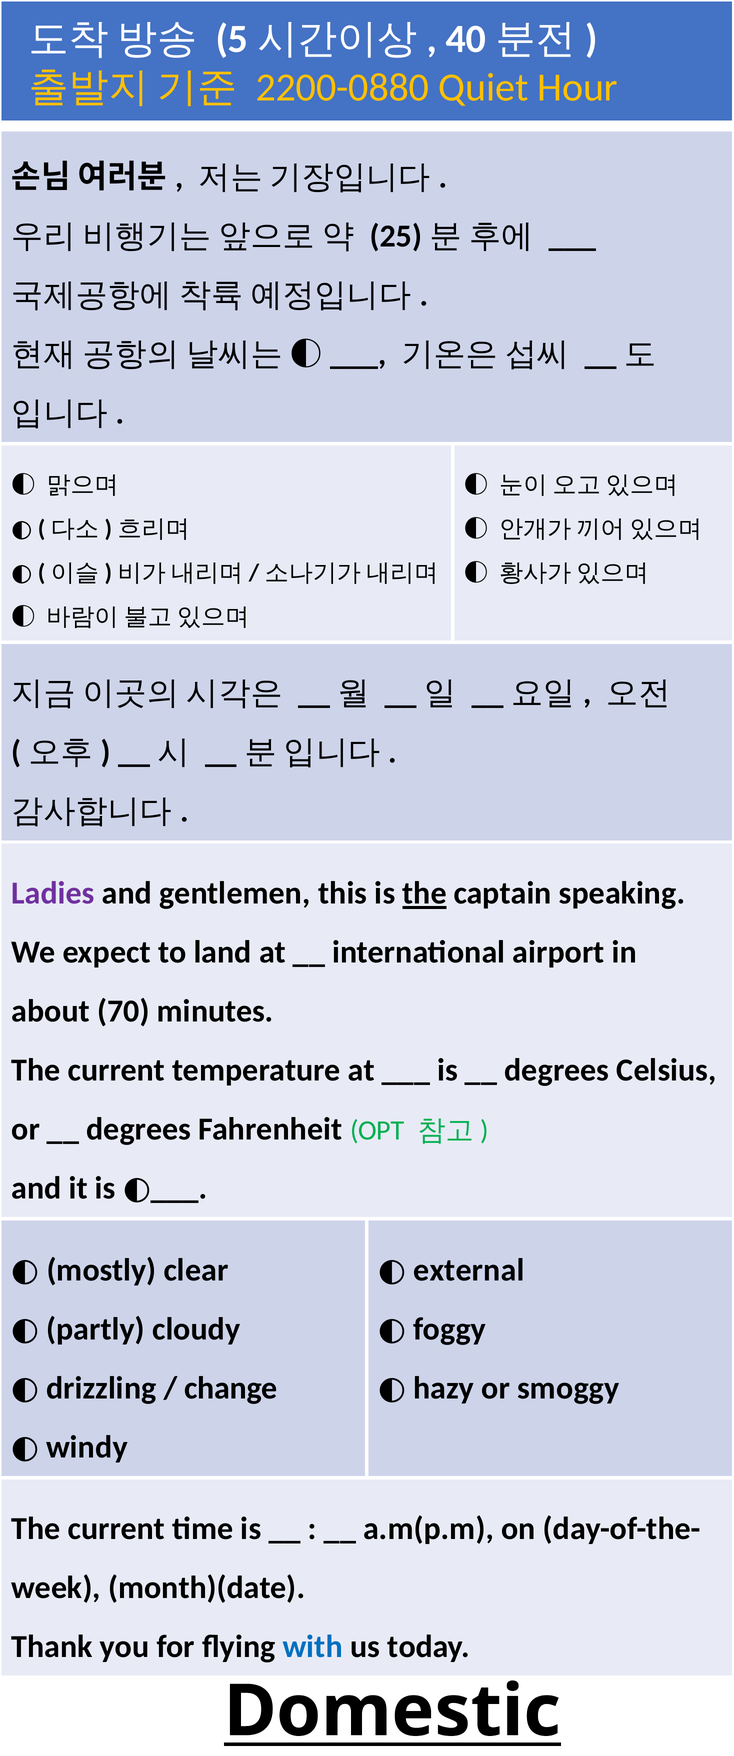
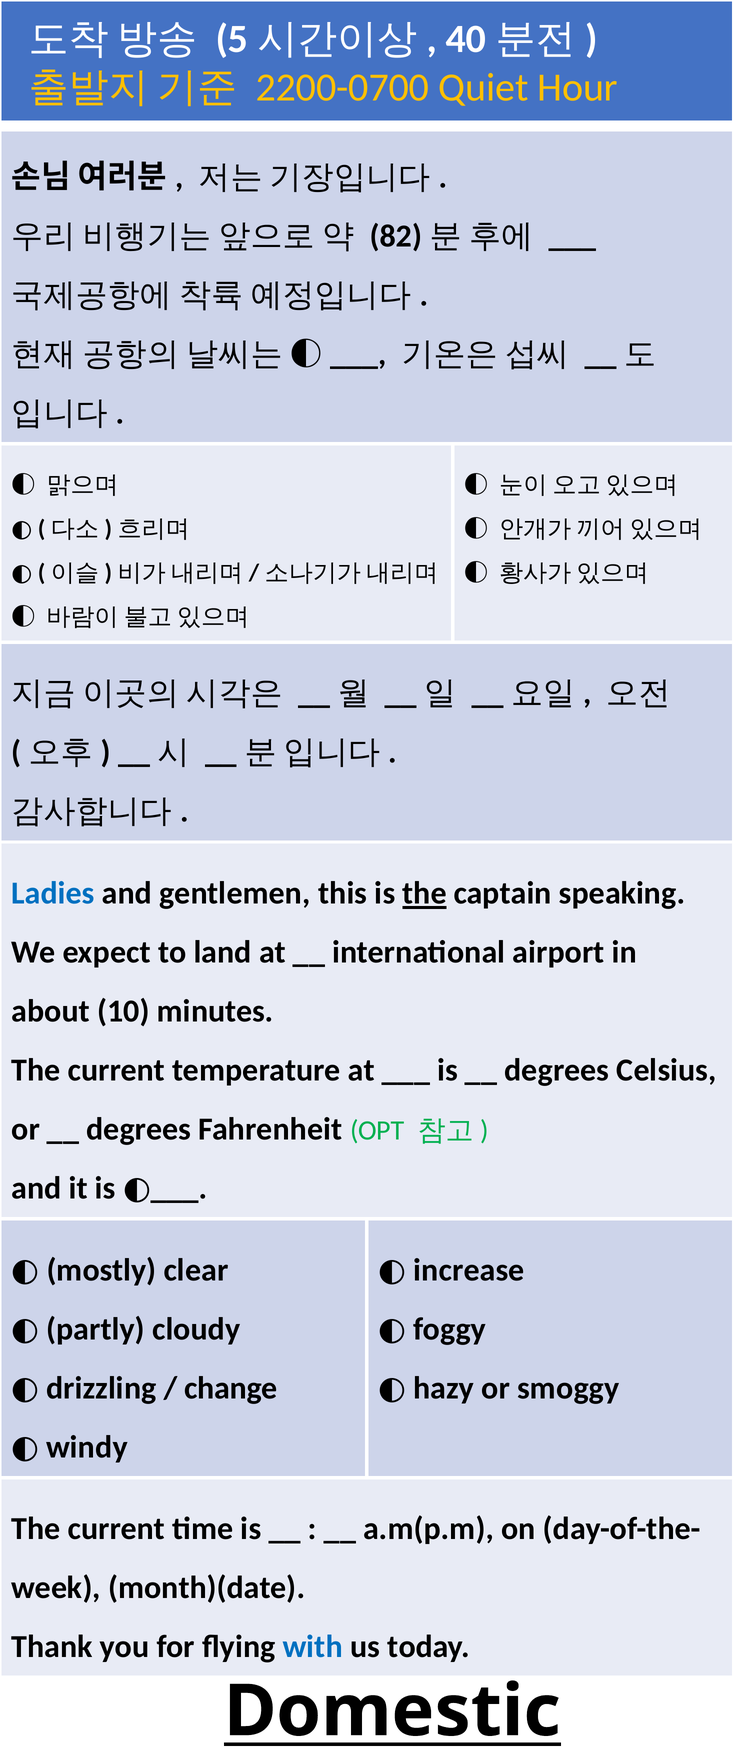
2200-0880: 2200-0880 -> 2200-0700 (342, 88)
25: 25 -> 82 (396, 236)
Ladies colour: purple -> blue (53, 893)
70: 70 -> 10 (123, 1011)
external: external -> increase (469, 1270)
